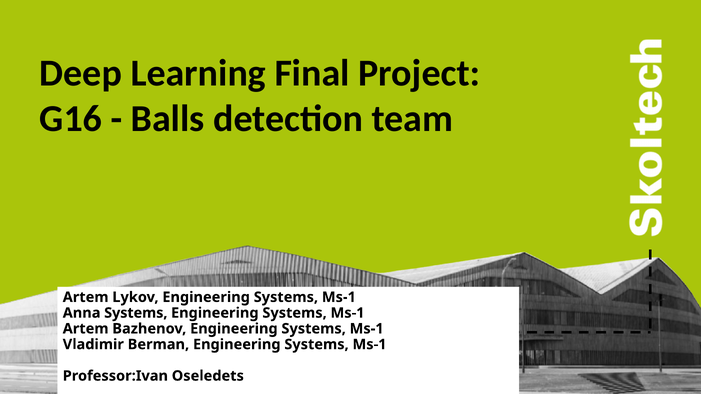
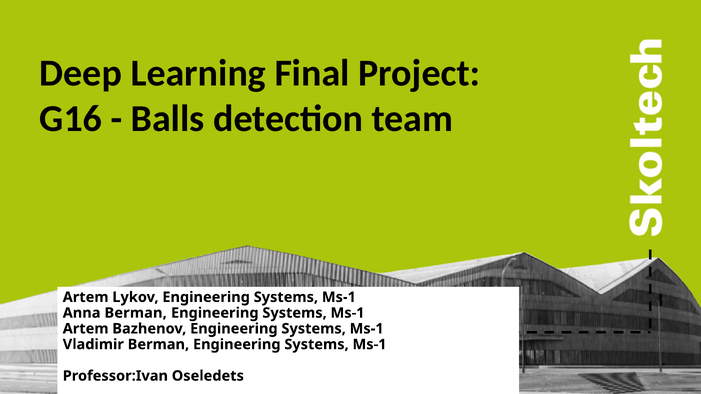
Anna Systems: Systems -> Berman (136, 313)
